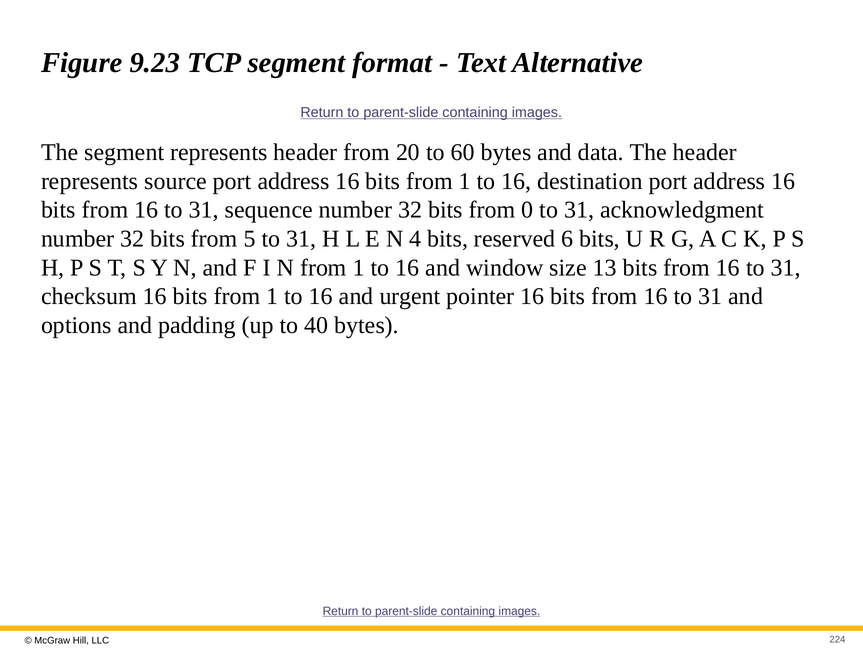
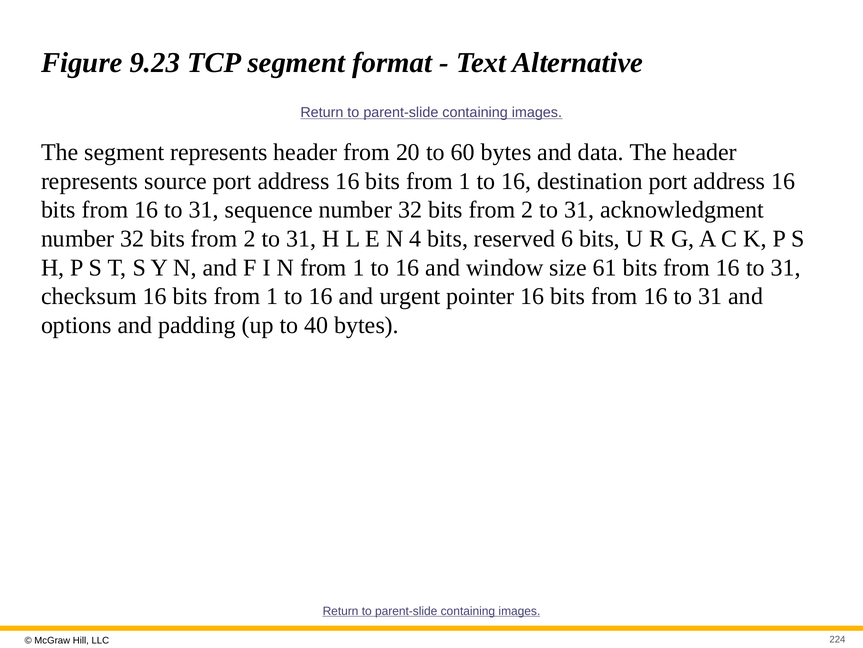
0: 0 -> 2 (527, 210)
5: 5 -> 2 (250, 239)
13: 13 -> 61 (605, 267)
